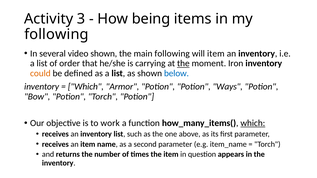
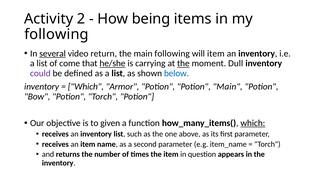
3: 3 -> 2 (81, 19)
several underline: none -> present (53, 54)
video shown: shown -> return (104, 54)
order: order -> come (70, 64)
he/she underline: none -> present (112, 64)
Iron: Iron -> Dull (236, 64)
could colour: orange -> purple (40, 74)
Potion Ways: Ways -> Main (228, 87)
work: work -> given (110, 123)
